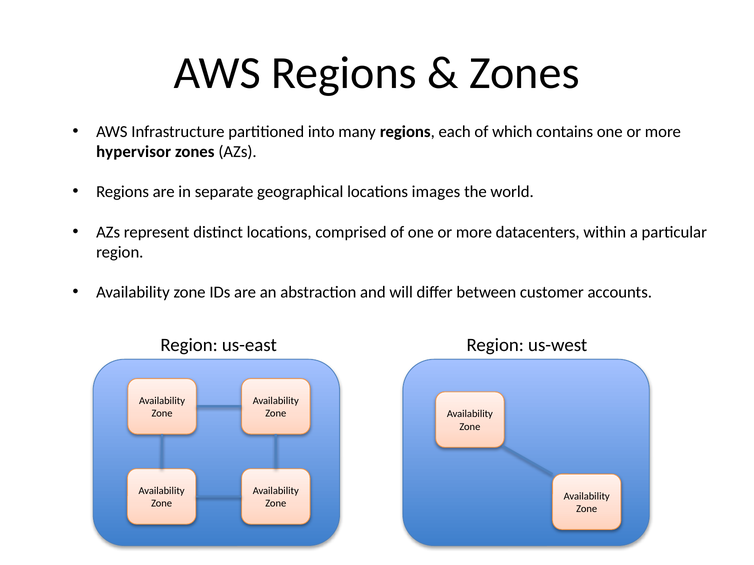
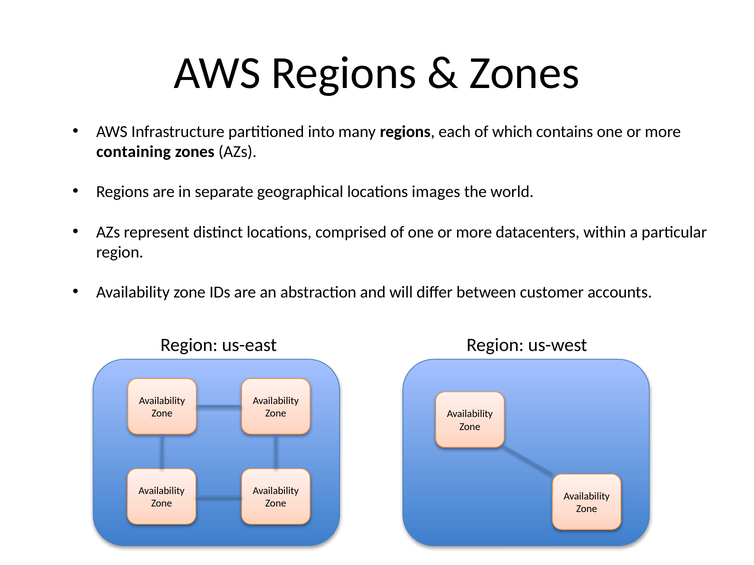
hypervisor: hypervisor -> containing (134, 152)
